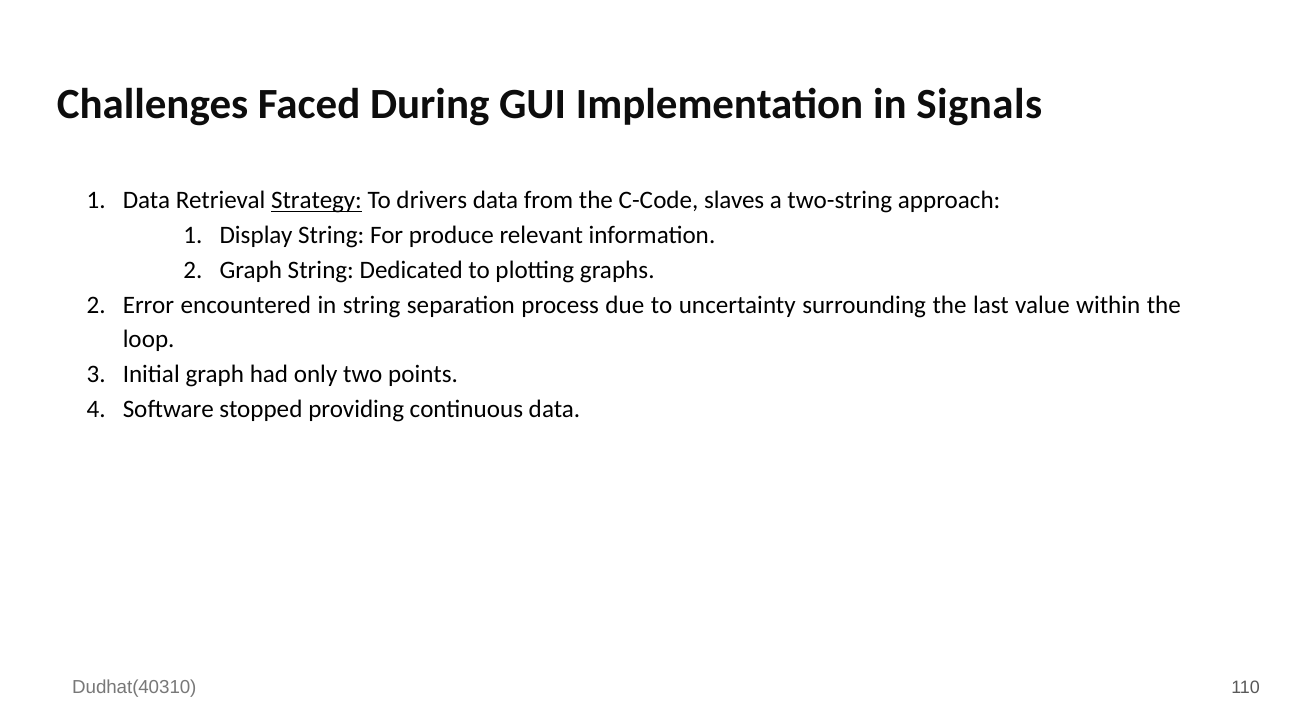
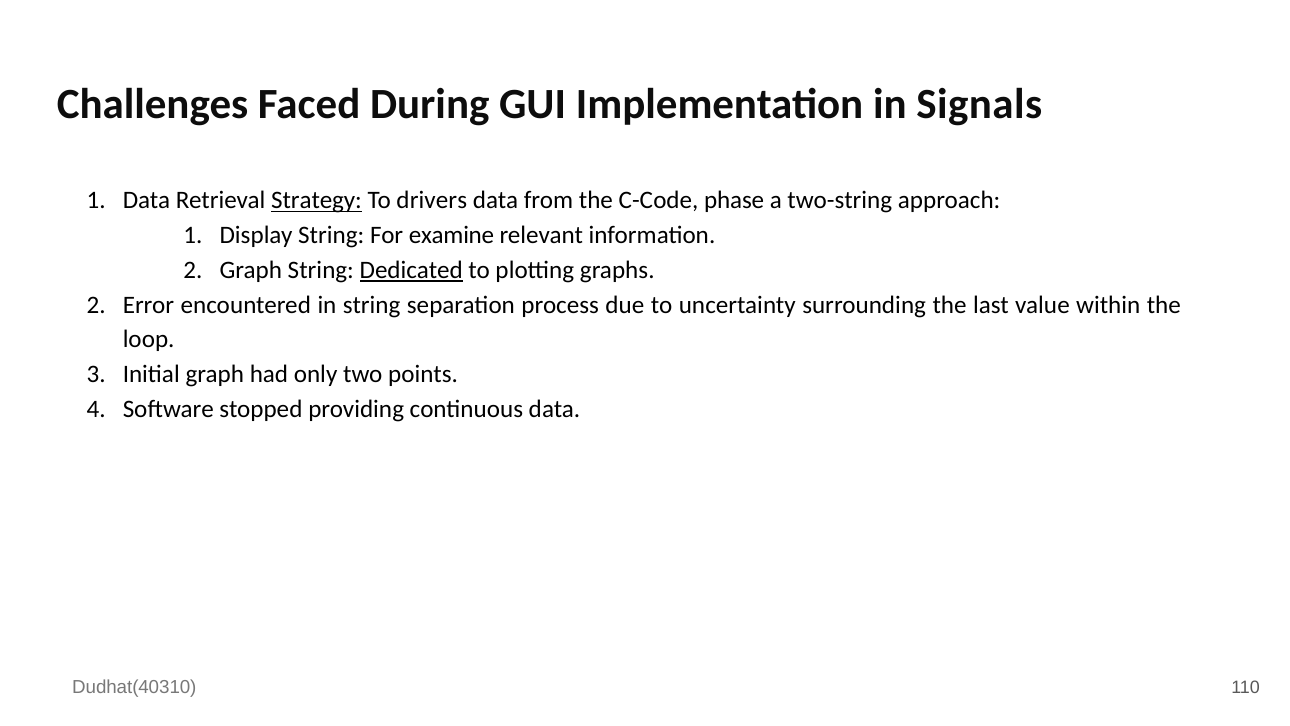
slaves: slaves -> phase (734, 201)
produce: produce -> examine (452, 235)
Dedicated underline: none -> present (411, 270)
